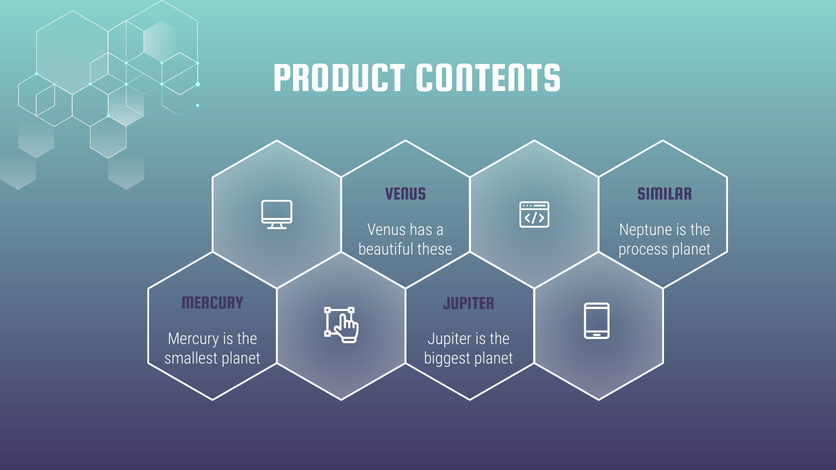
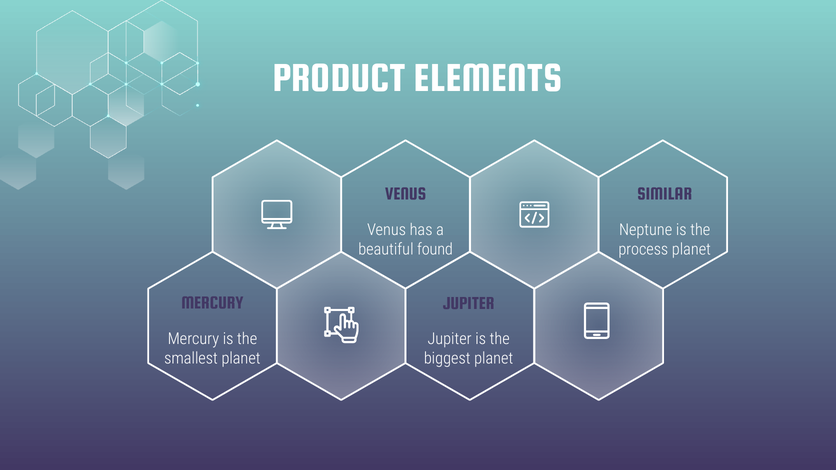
CONTENTS: CONTENTS -> ELEMENTS (488, 78)
these: these -> found (435, 250)
